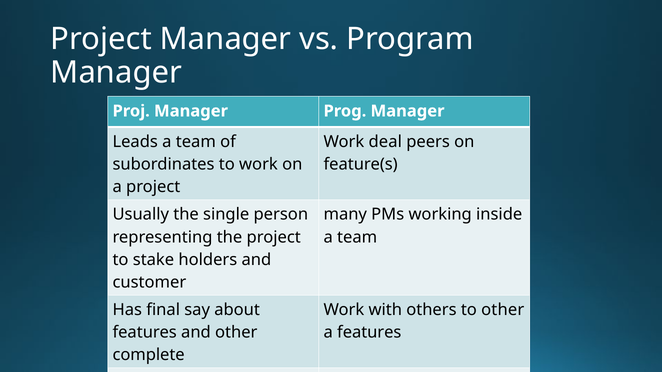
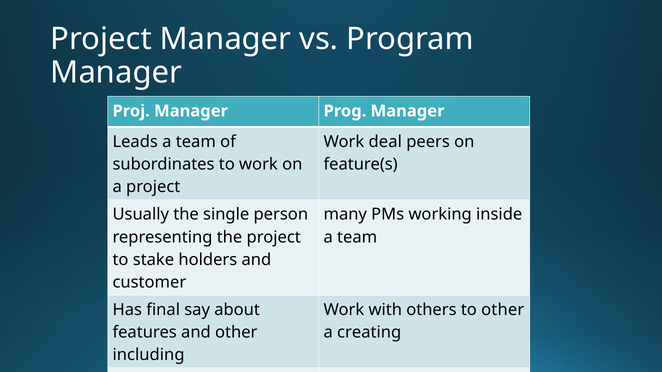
a features: features -> creating (369, 333)
complete: complete -> including (149, 355)
